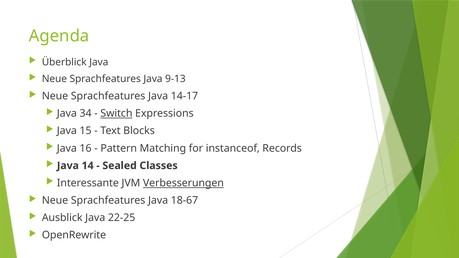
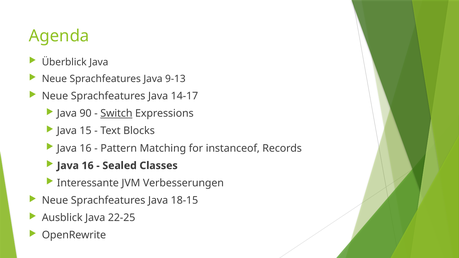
34: 34 -> 90 (86, 114)
14: 14 -> 16 (88, 166)
Verbesserungen underline: present -> none (183, 183)
18-67: 18-67 -> 18-15 (184, 201)
